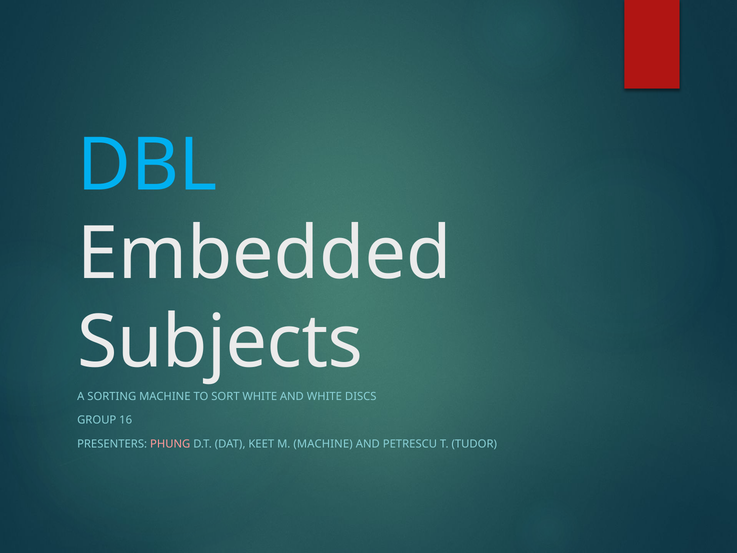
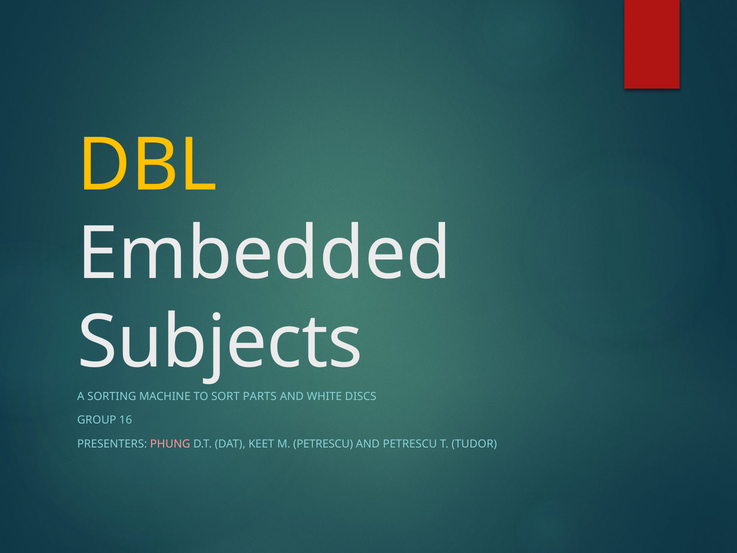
DBL colour: light blue -> yellow (147, 165)
SORT WHITE: WHITE -> PARTS (260, 396)
M MACHINE: MACHINE -> PETRESCU (323, 444)
